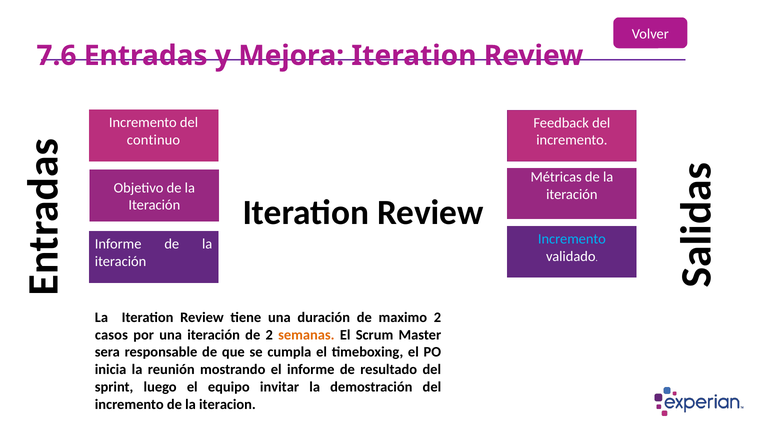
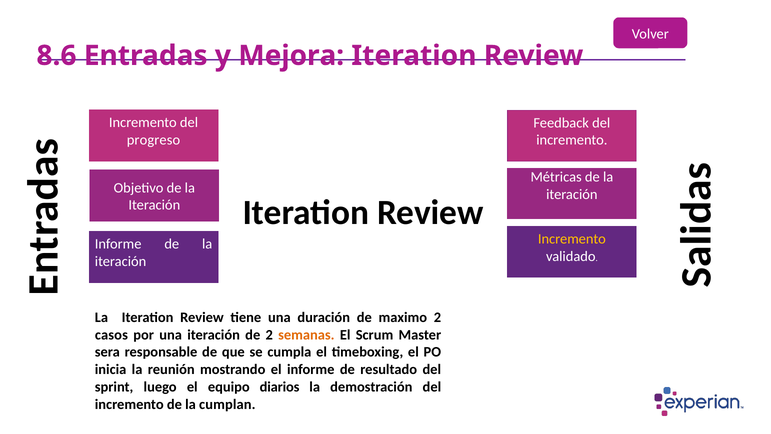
7.6: 7.6 -> 8.6 (56, 56)
continuo: continuo -> progreso (153, 140)
Incremento colour: light blue -> yellow (572, 239)
invitar: invitar -> diarios (280, 387)
iteracion: iteracion -> cumplan (227, 404)
